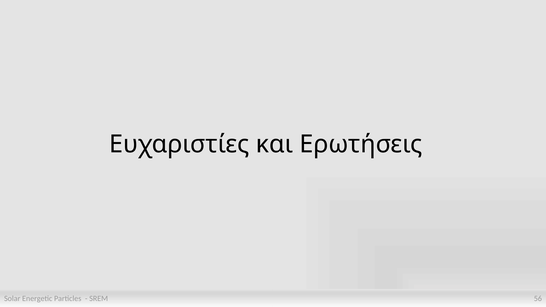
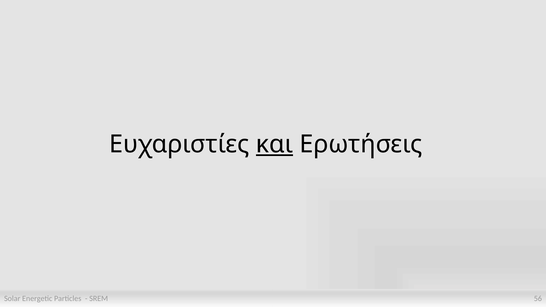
και underline: none -> present (274, 144)
